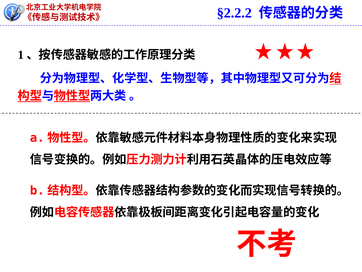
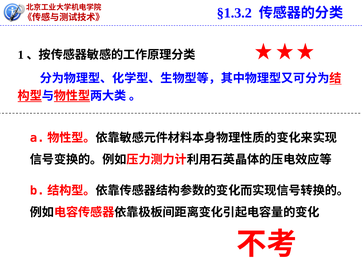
§2.2.2: §2.2.2 -> §1.3.2 (234, 13)
